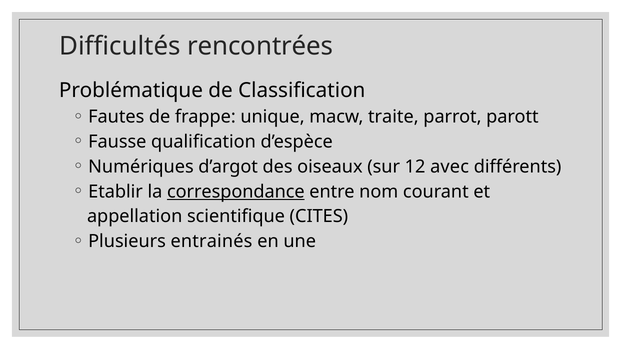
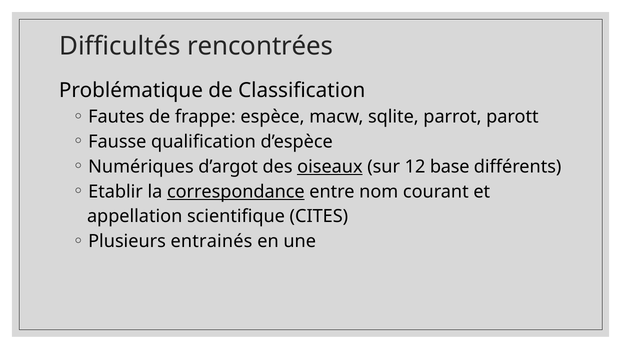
unique: unique -> espèce (272, 117)
traite: traite -> sqlite (393, 117)
oiseaux underline: none -> present (330, 167)
avec: avec -> base (450, 167)
